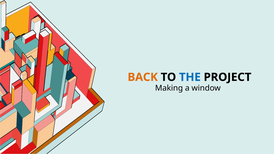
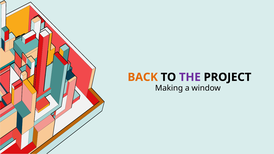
THE colour: blue -> purple (190, 77)
